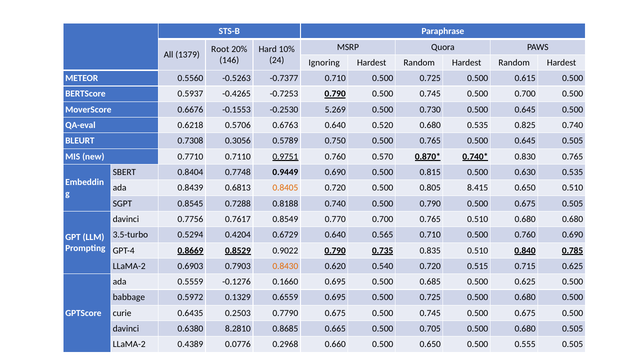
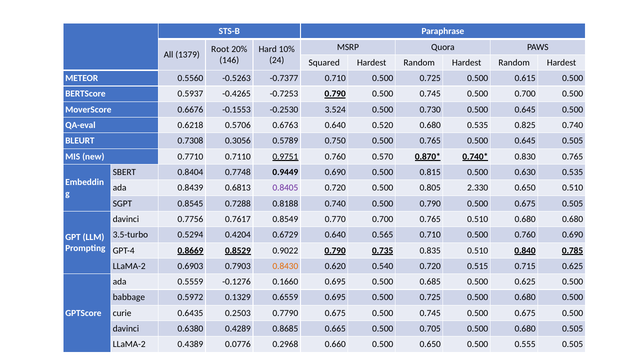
Ignoring: Ignoring -> Squared (324, 63)
5.269: 5.269 -> 3.524 (335, 110)
0.8405 colour: orange -> purple (285, 188)
8.415: 8.415 -> 2.330 (478, 188)
8.2810: 8.2810 -> 0.4289 (238, 329)
